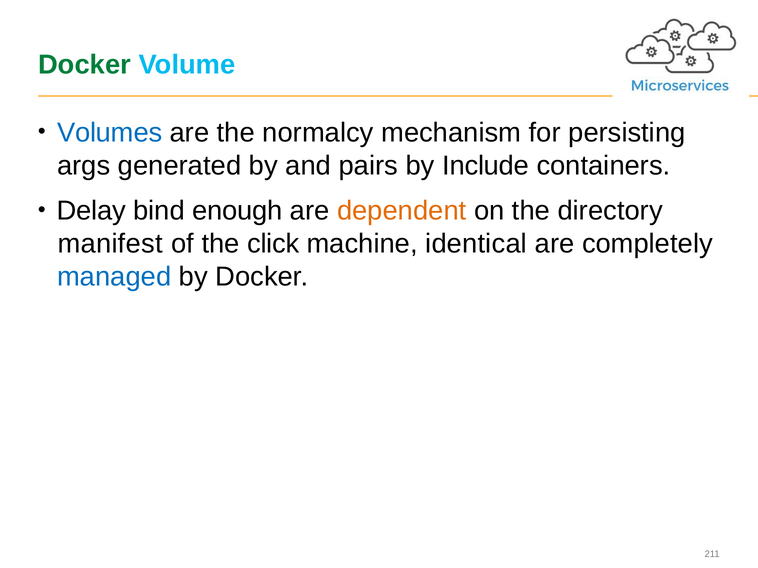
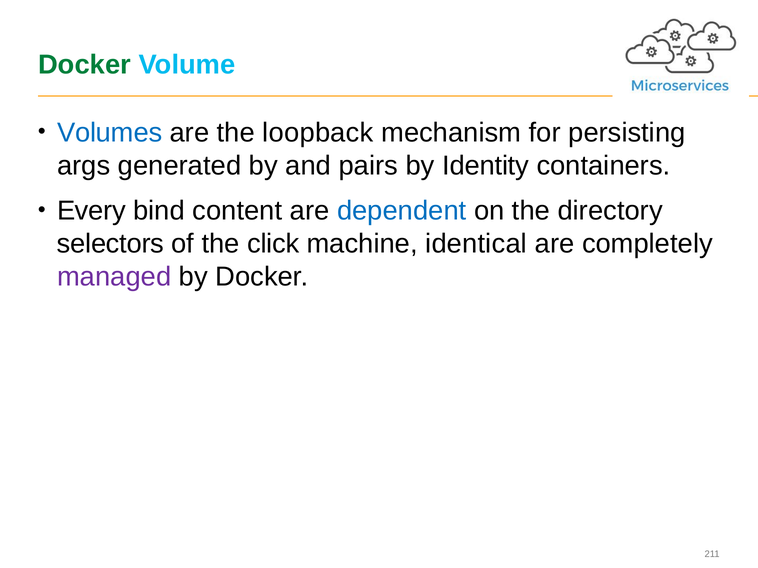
normalcy: normalcy -> loopback (318, 133)
Include: Include -> Identity (486, 166)
Delay: Delay -> Every (91, 211)
enough: enough -> content (237, 211)
dependent colour: orange -> blue (402, 211)
manifest: manifest -> selectors (110, 244)
managed colour: blue -> purple (114, 277)
